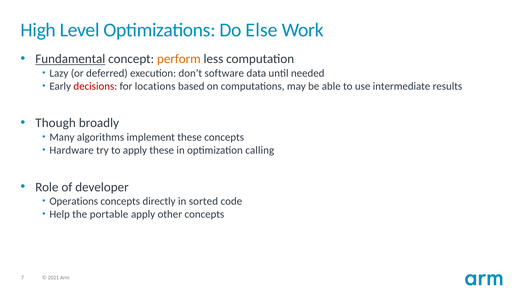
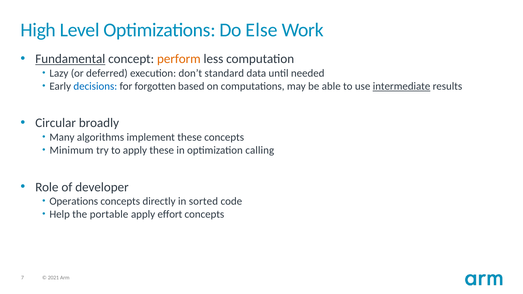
software: software -> standard (224, 73)
decisions colour: red -> blue (95, 86)
locations: locations -> forgotten (155, 86)
intermediate underline: none -> present (402, 86)
Though: Though -> Circular (56, 123)
Hardware: Hardware -> Minimum (72, 150)
other: other -> effort (170, 214)
